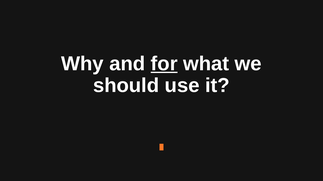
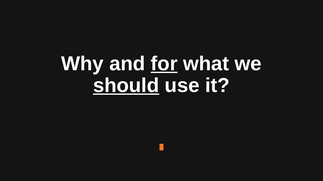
should underline: none -> present (126, 86)
